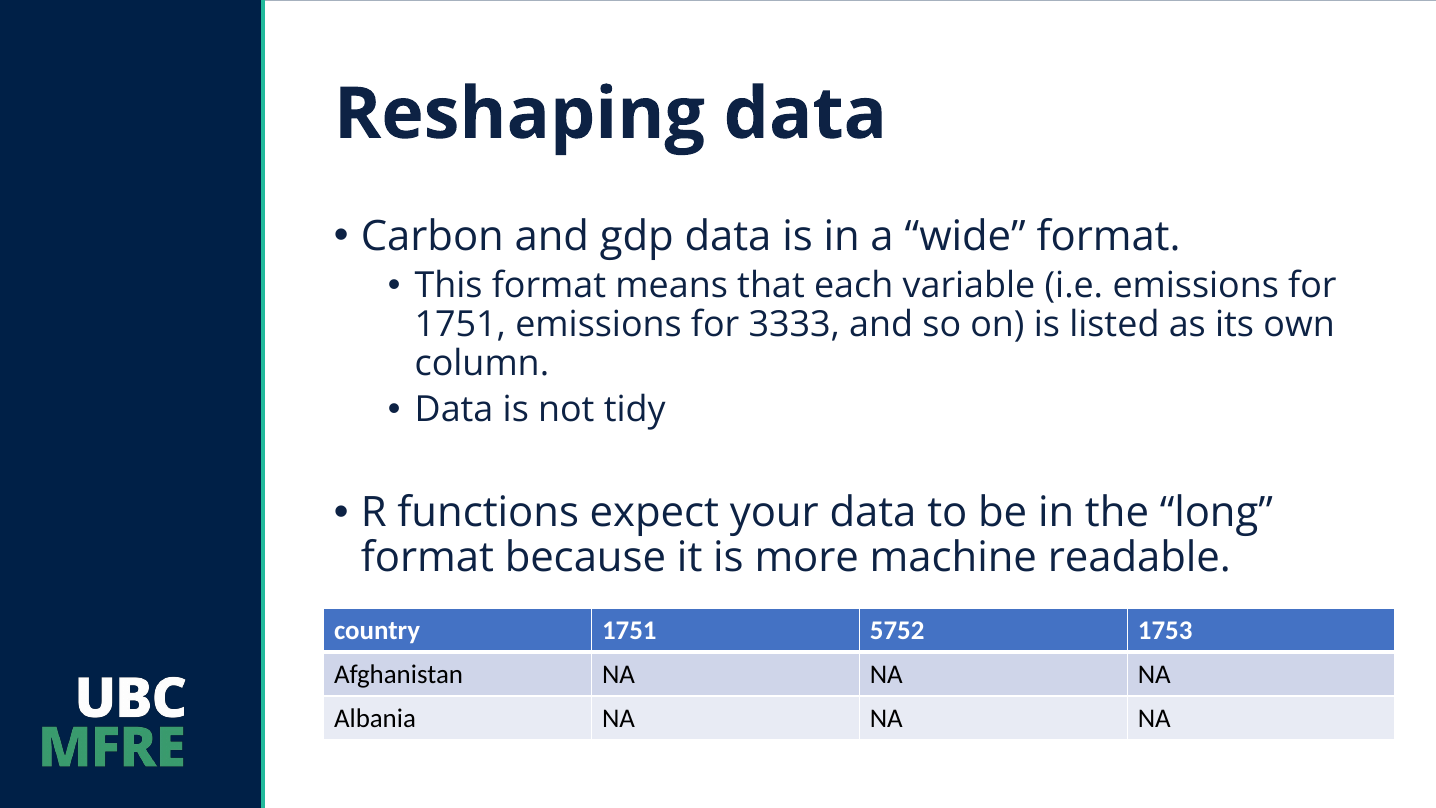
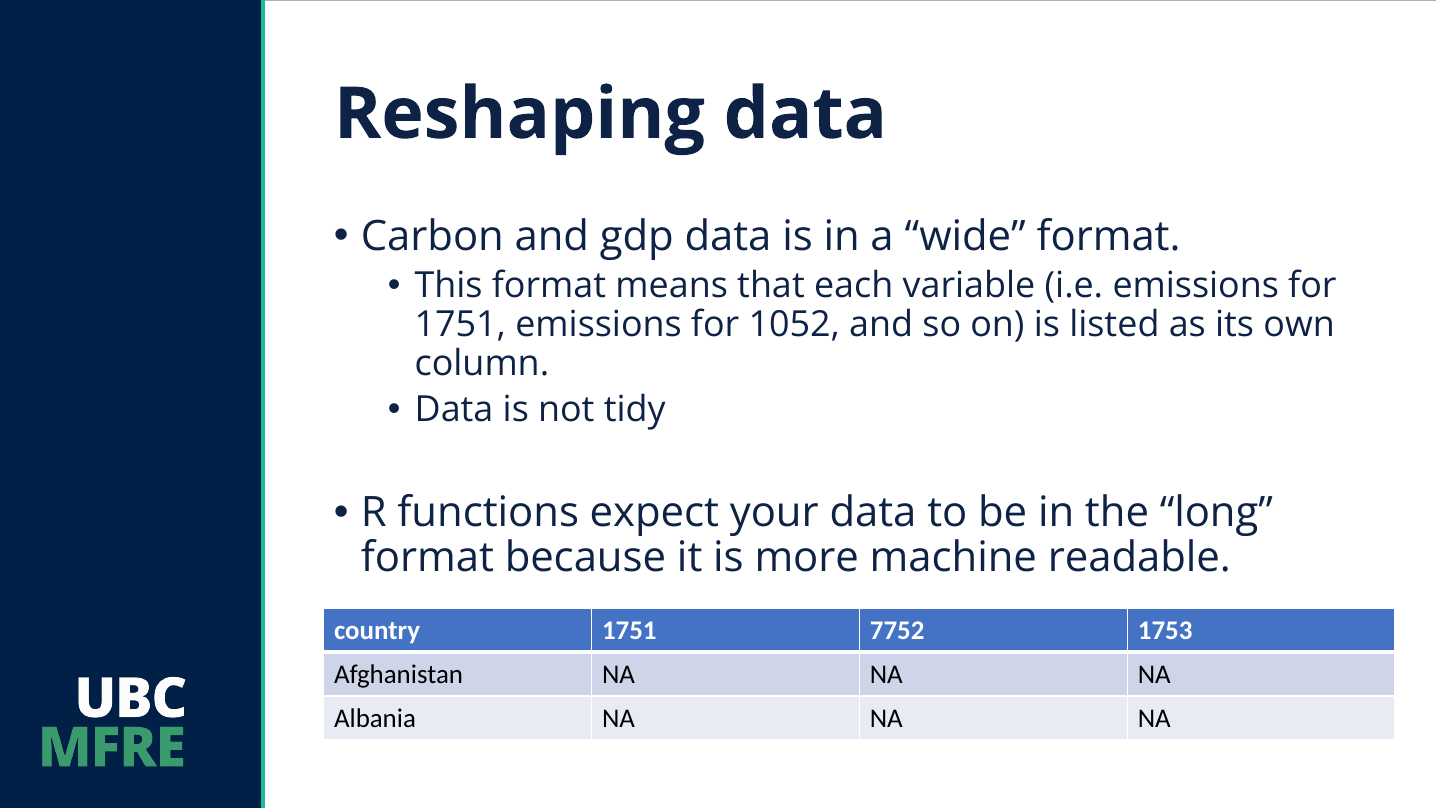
3333: 3333 -> 1052 (794, 325)
5752: 5752 -> 7752 (897, 631)
